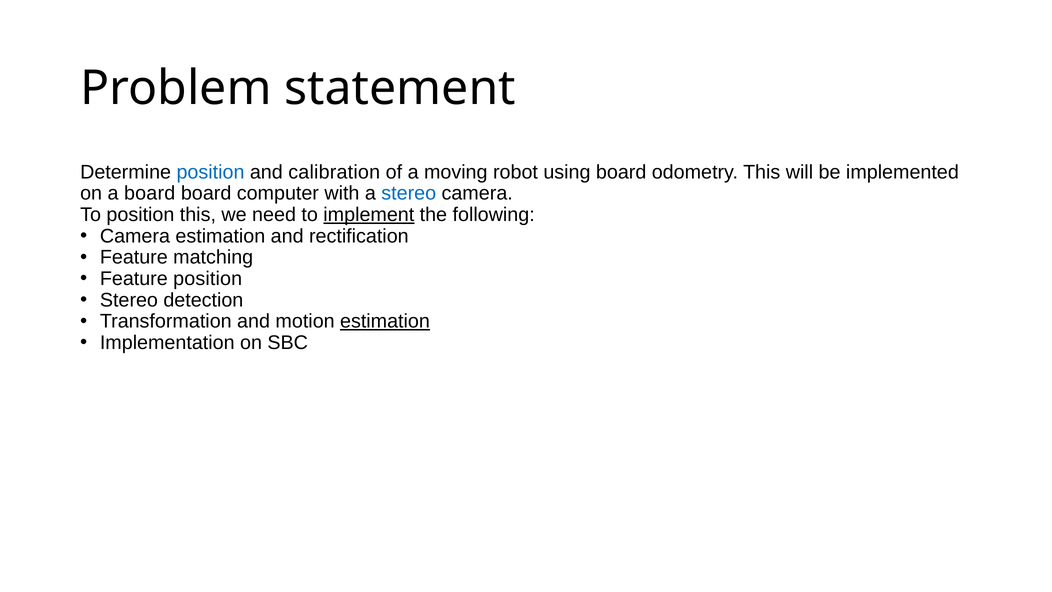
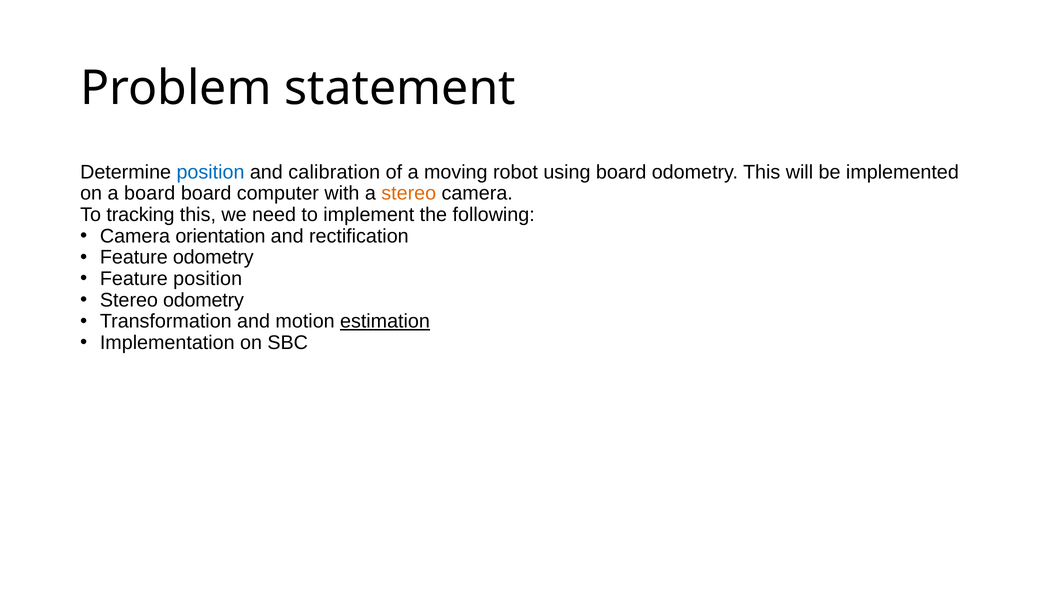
stereo colour: blue -> orange (409, 193)
To position: position -> tracking (141, 215)
implement underline: present -> none (369, 215)
Camera estimation: estimation -> orientation (220, 236)
Feature matching: matching -> odometry (213, 257)
Stereo detection: detection -> odometry (203, 300)
